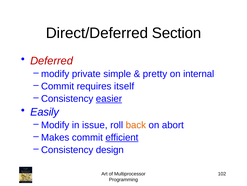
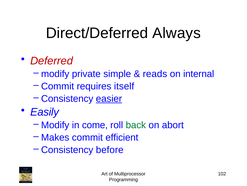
Section: Section -> Always (177, 33)
pretty: pretty -> reads (155, 74)
issue: issue -> come (95, 125)
back colour: orange -> green (136, 125)
efficient underline: present -> none (122, 137)
design: design -> before (110, 149)
